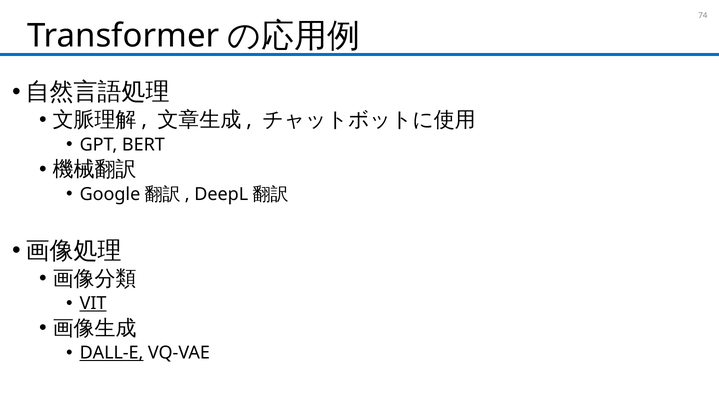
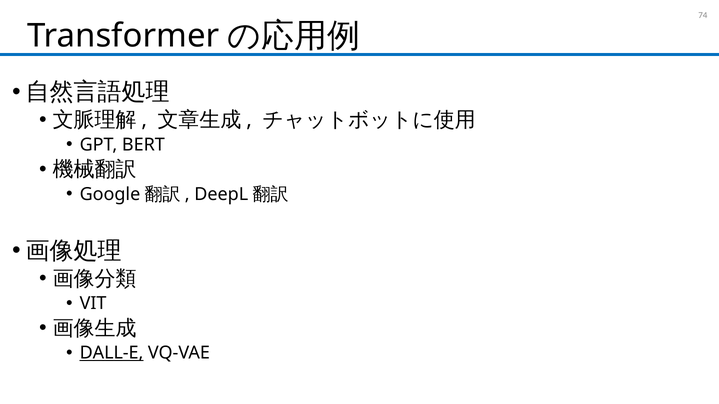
VIT underline: present -> none (93, 304)
